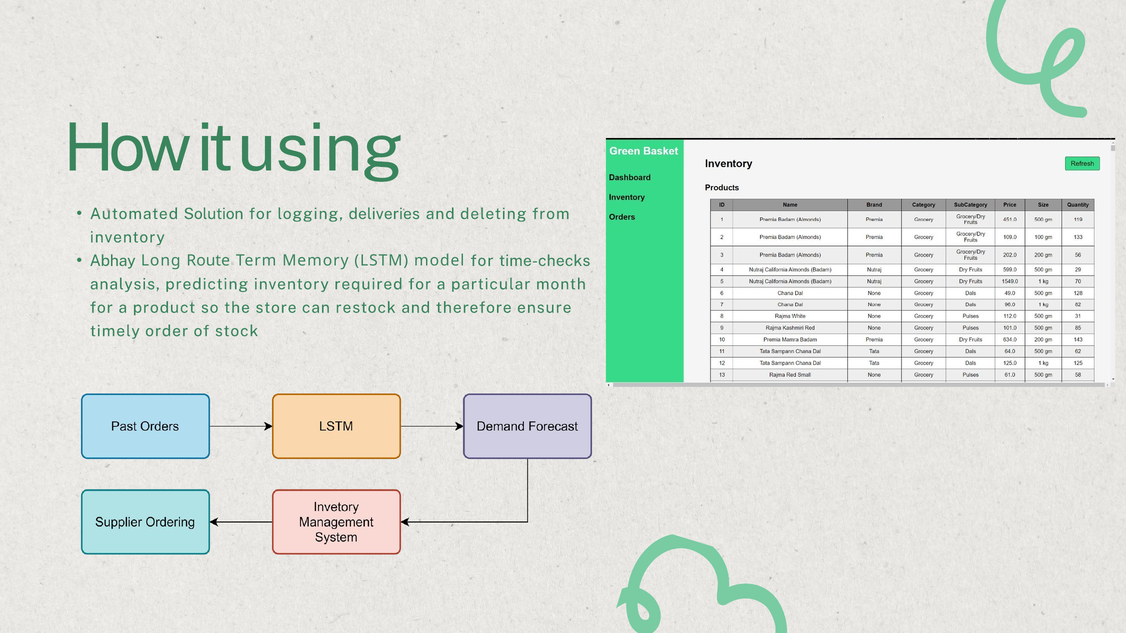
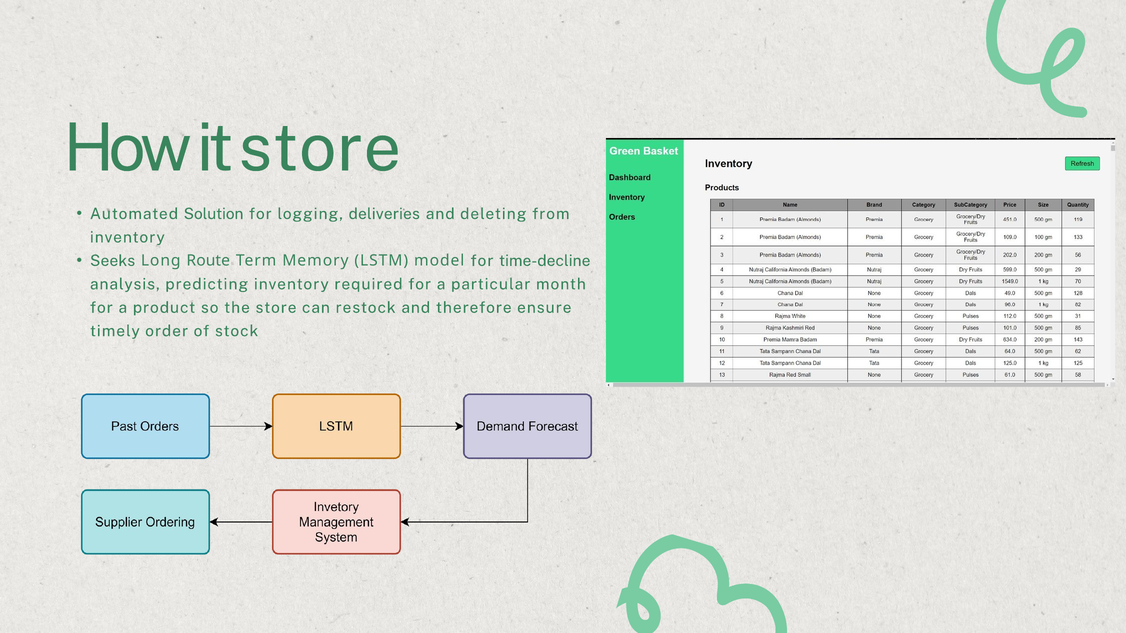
it using: using -> store (320, 149)
Abhay: Abhay -> Seeks (113, 261)
time-checks: time-checks -> time-decline (545, 261)
